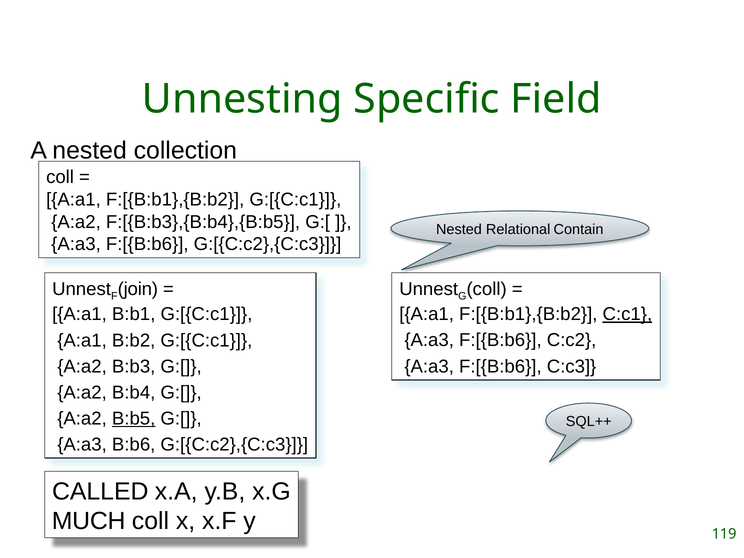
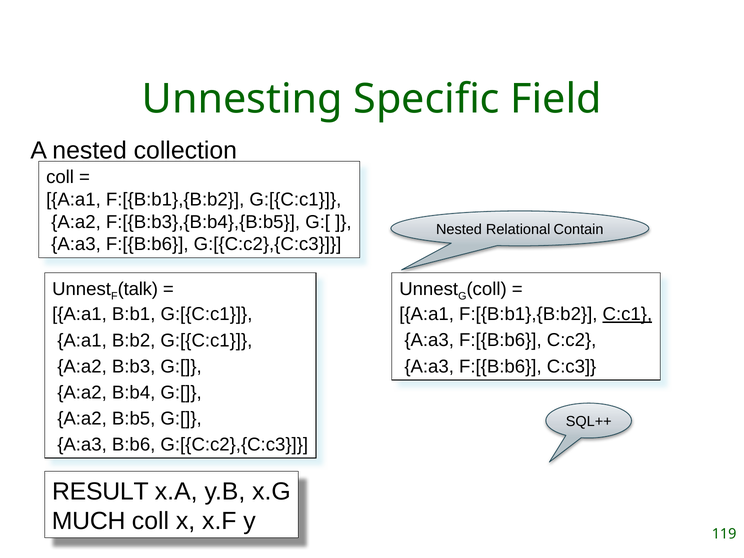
join: join -> talk (138, 289)
B:b5 underline: present -> none (134, 418)
CALLED: CALLED -> RESULT (100, 491)
